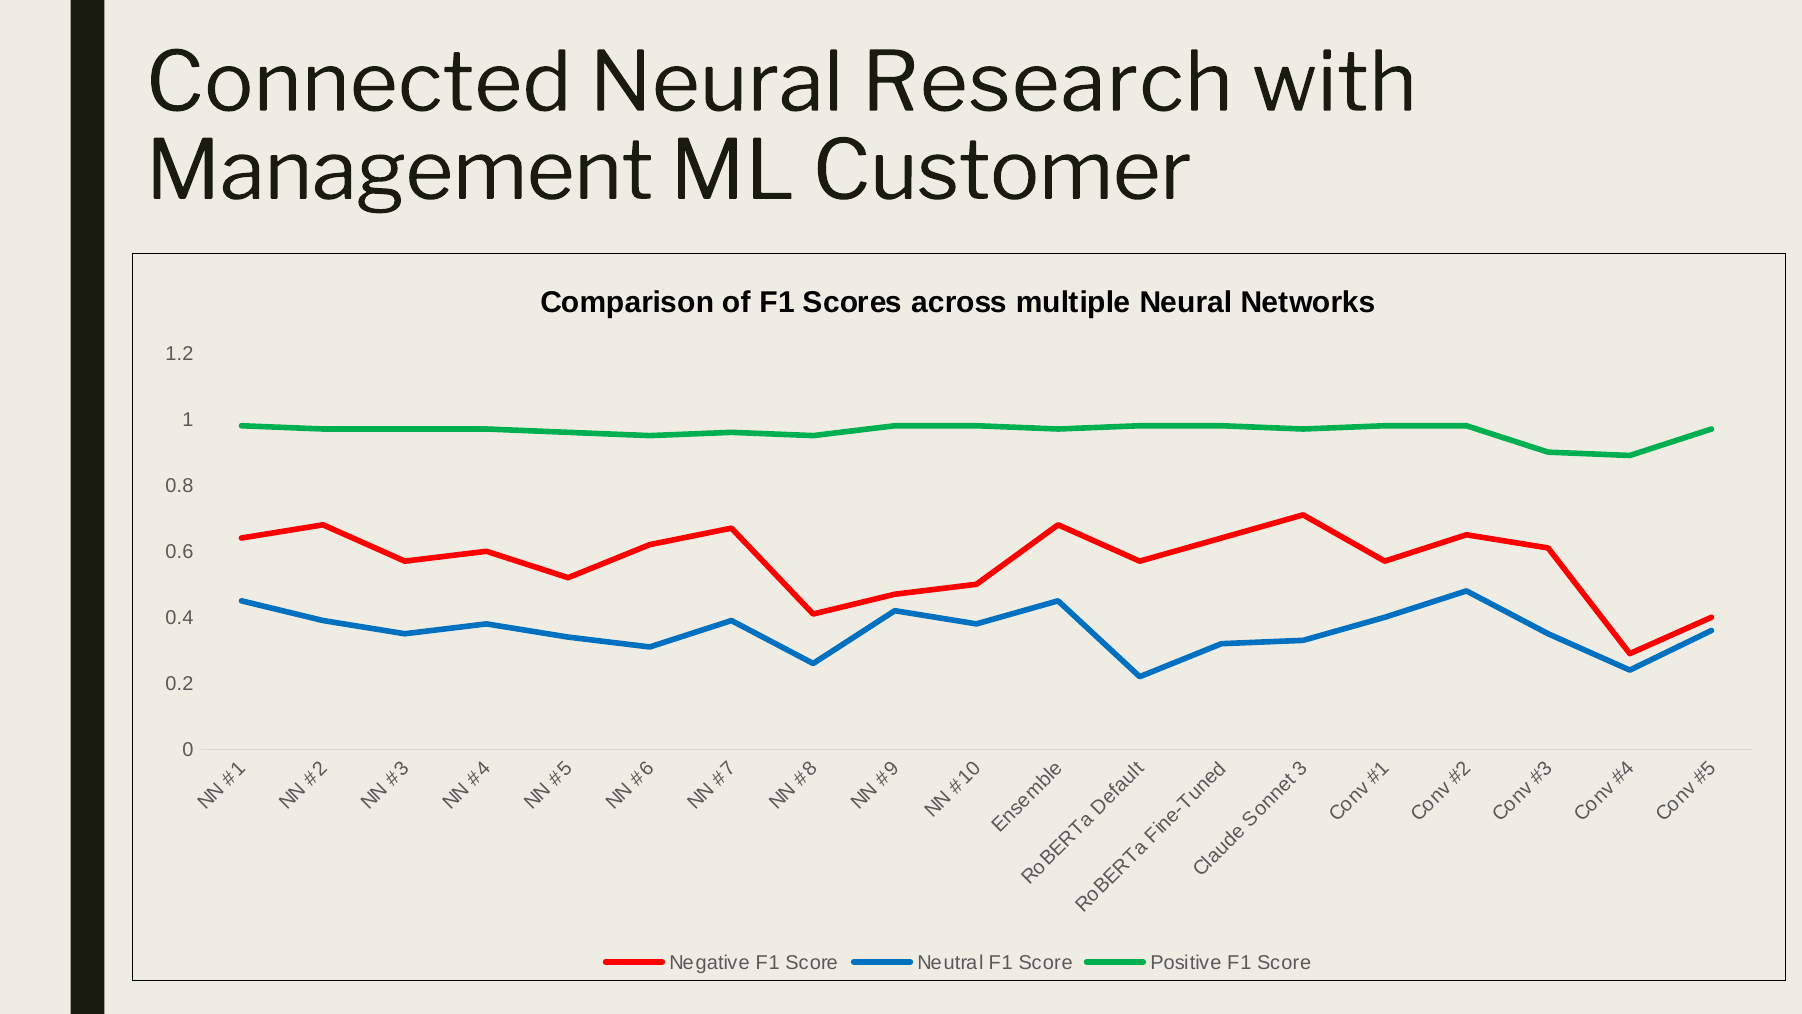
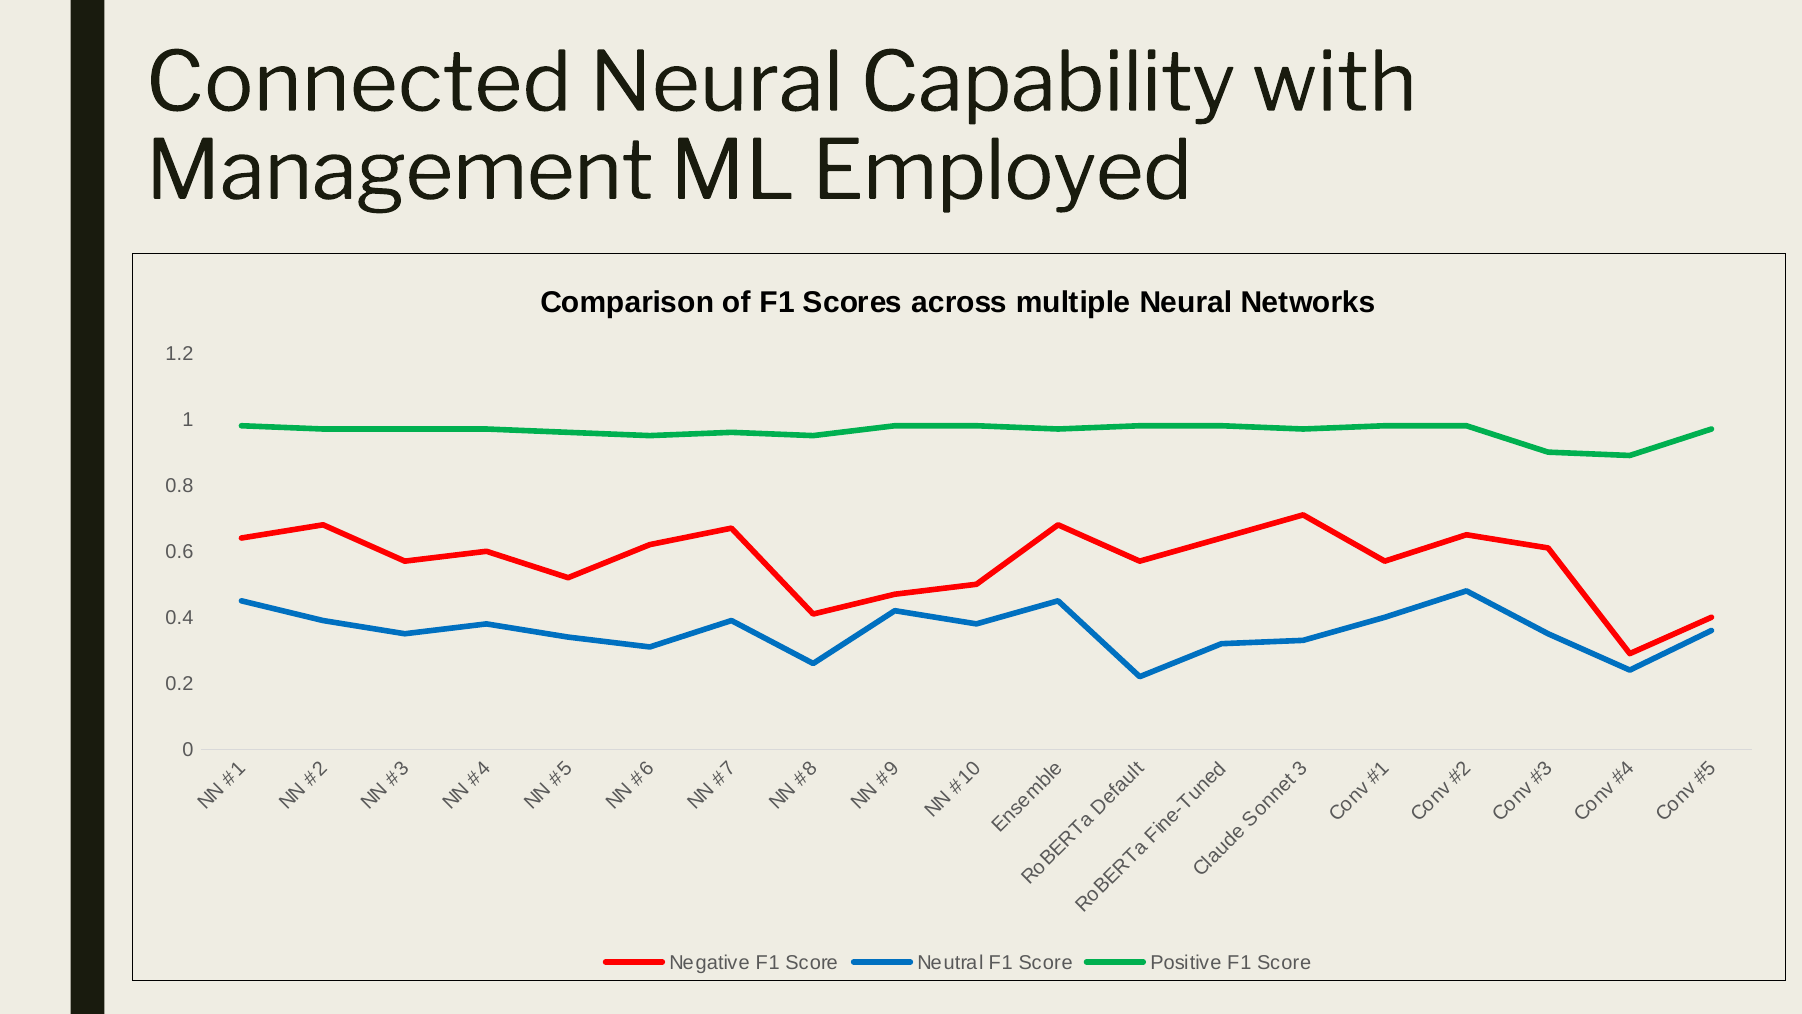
Research: Research -> Capability (1048, 83)
Customer: Customer -> Employed (1002, 172)
